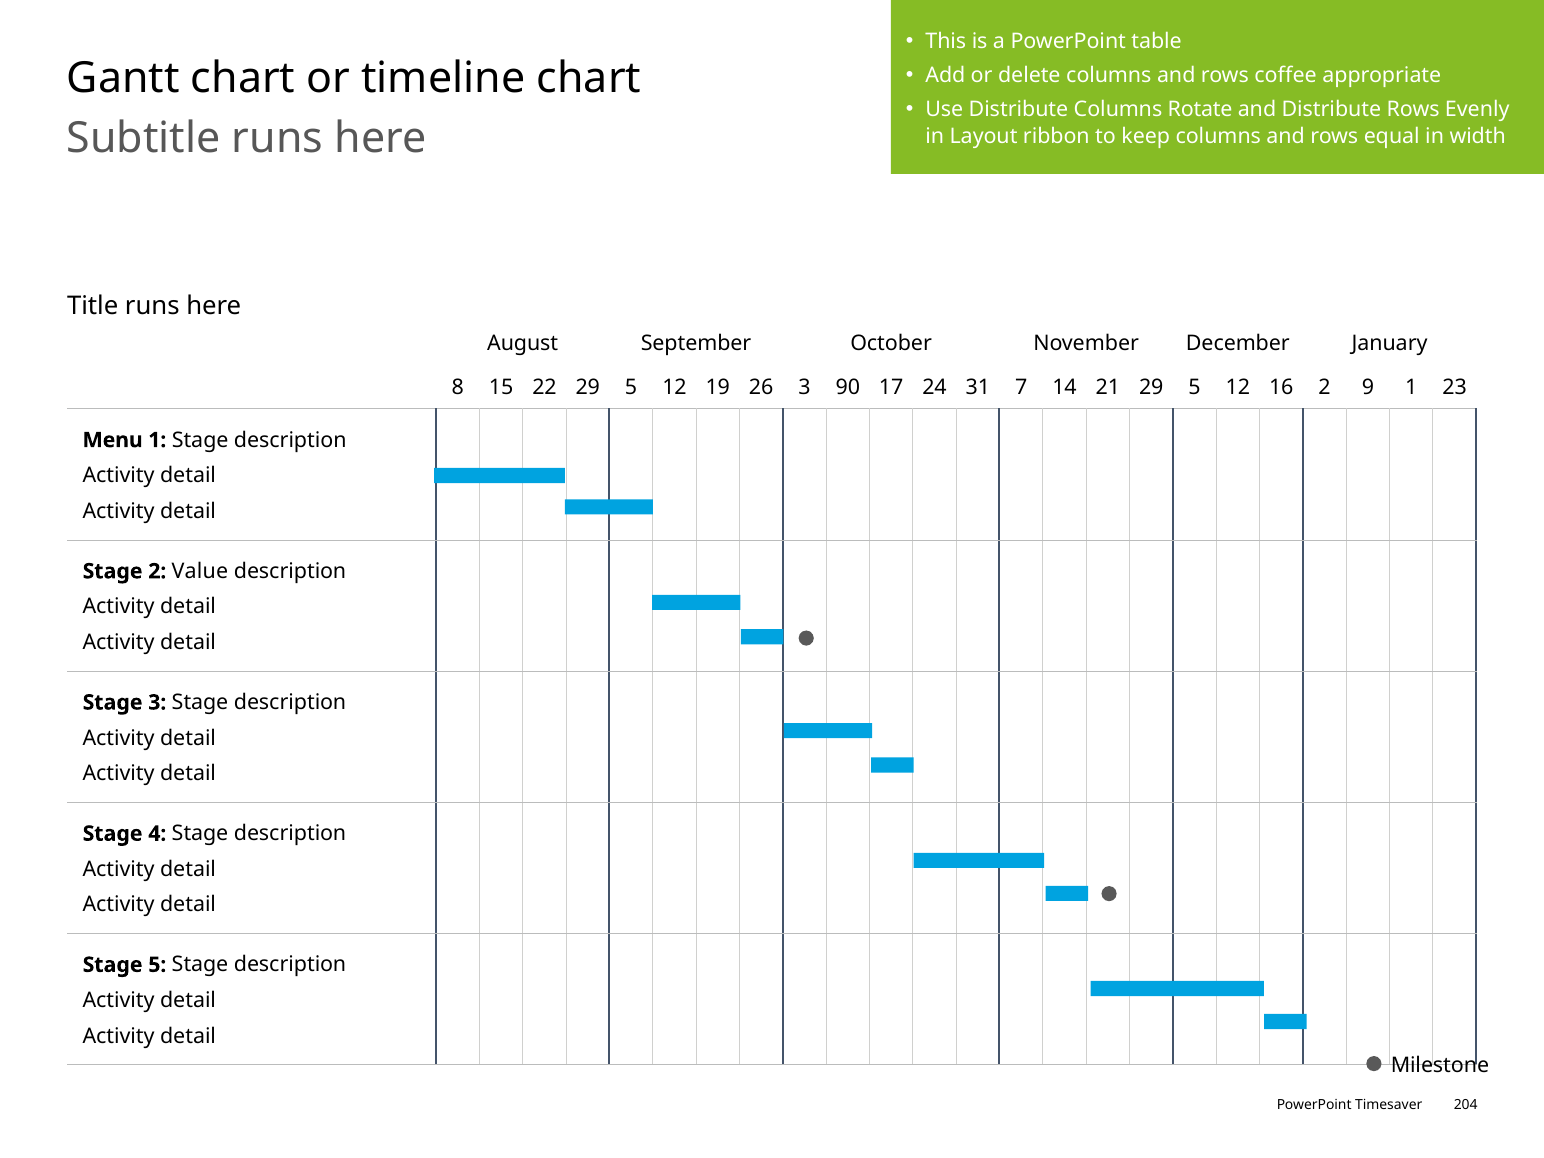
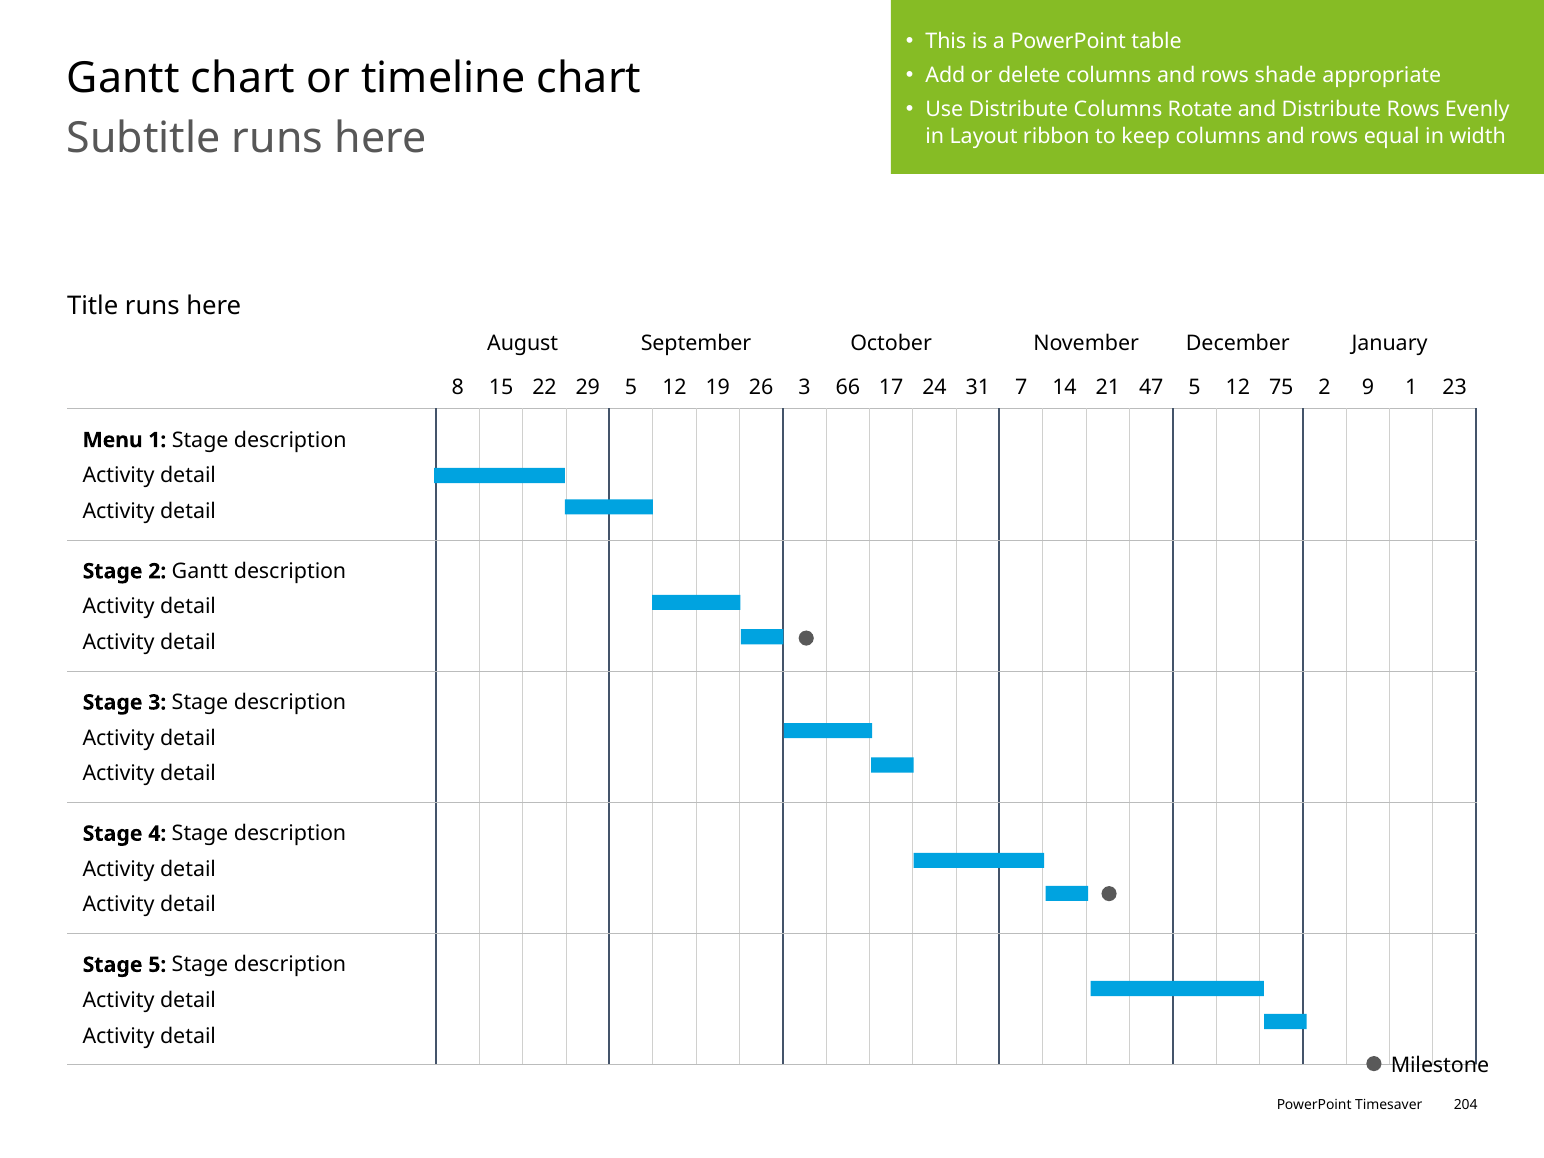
coffee: coffee -> shade (1285, 76)
90: 90 -> 66 (848, 388)
21 29: 29 -> 47 (1151, 388)
16: 16 -> 75 (1281, 388)
2 Value: Value -> Gantt (200, 571)
